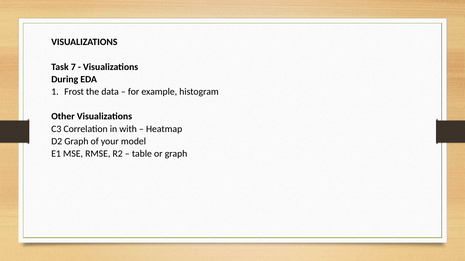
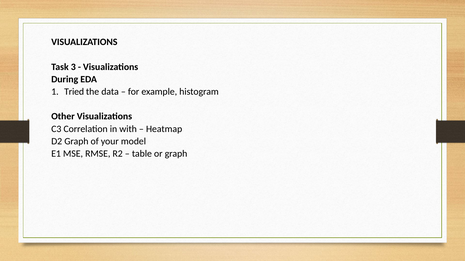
7: 7 -> 3 (73, 67)
Frost: Frost -> Tried (74, 92)
